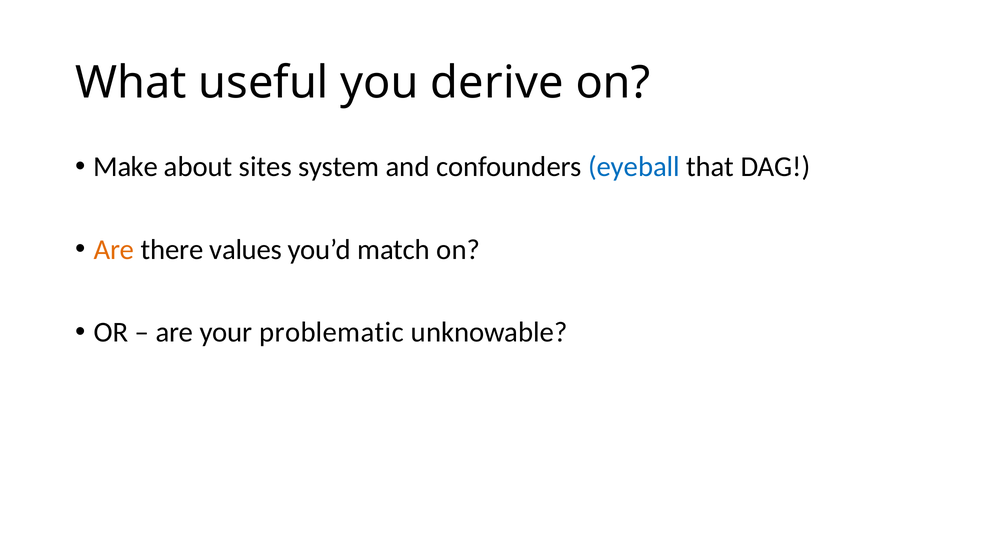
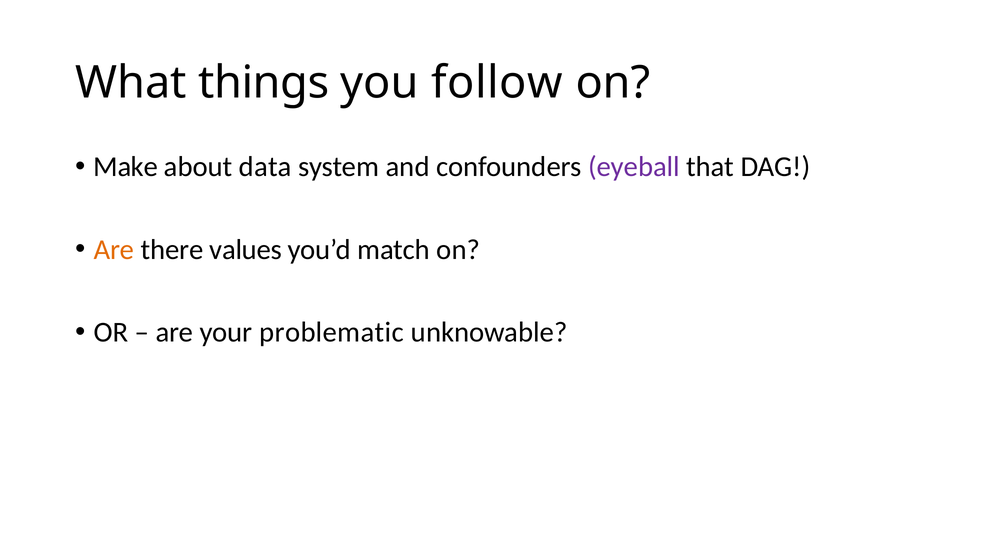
useful: useful -> things (264, 83)
derive: derive -> follow (497, 83)
sites: sites -> data (265, 167)
eyeball colour: blue -> purple (634, 167)
